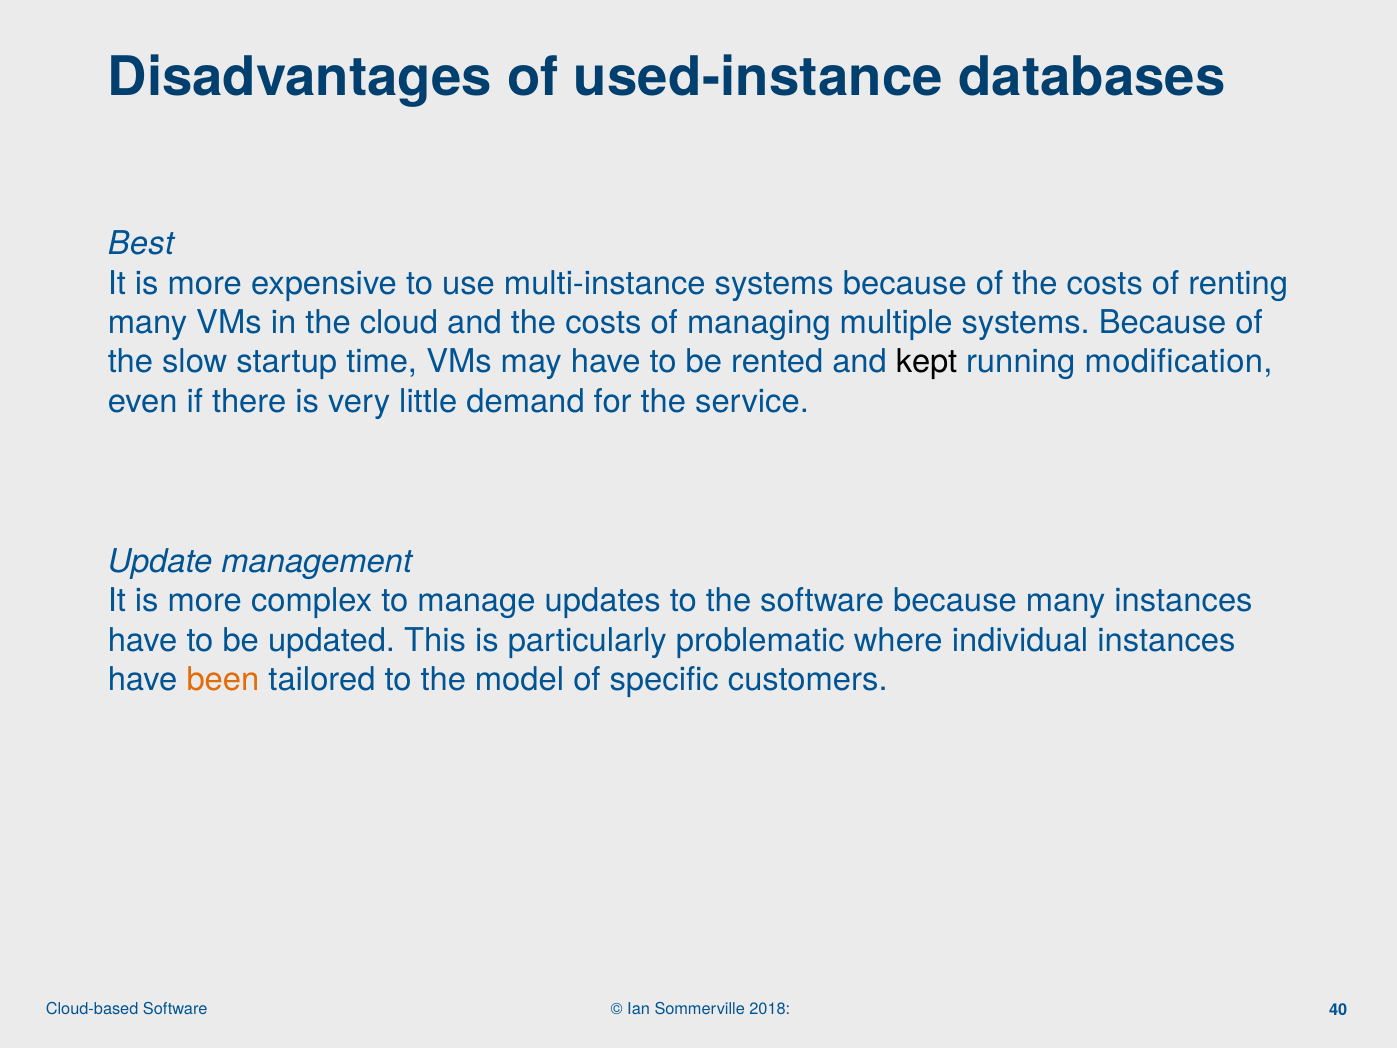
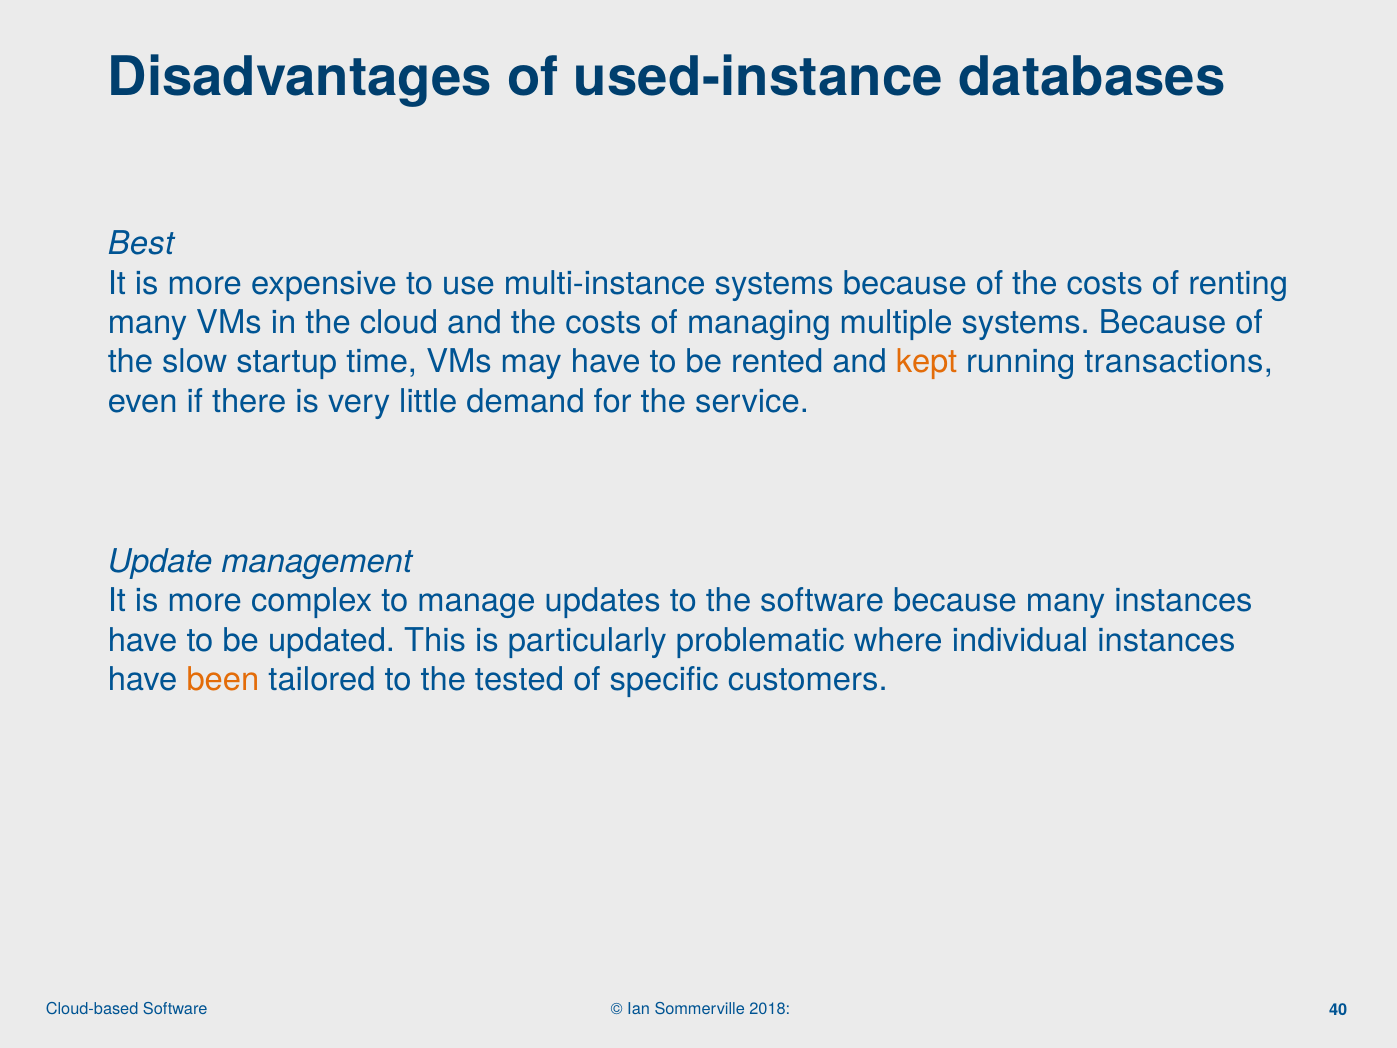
kept colour: black -> orange (927, 362)
modification: modification -> transactions (1179, 362)
model: model -> tested (520, 679)
